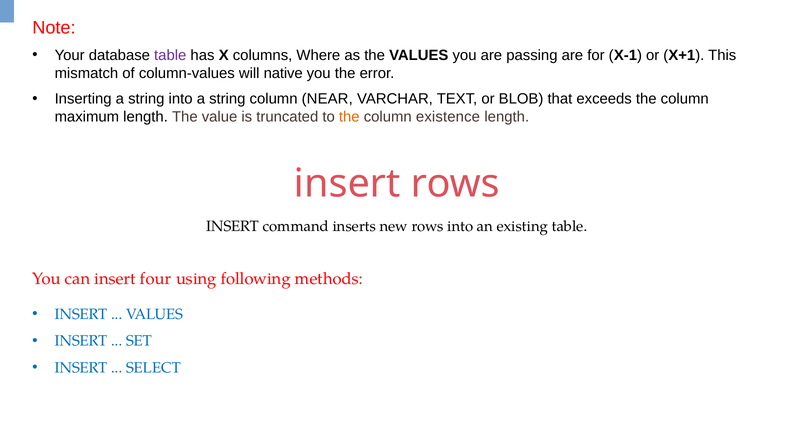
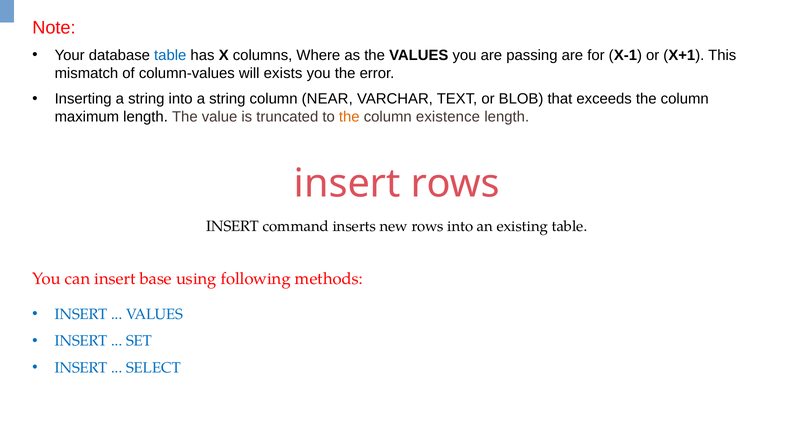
table colour: purple -> blue (170, 55)
native: native -> exists (283, 73)
four: four -> base (156, 278)
